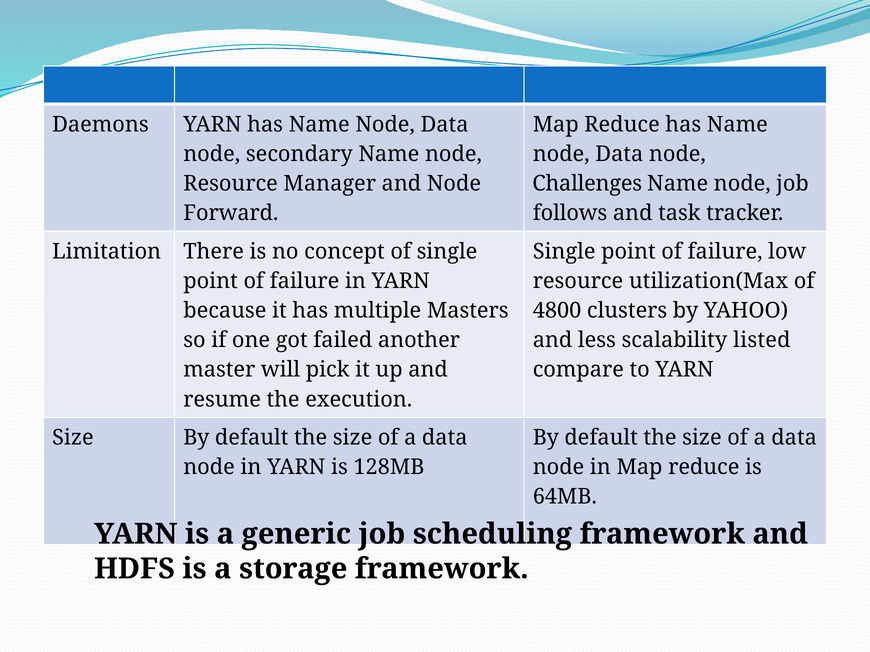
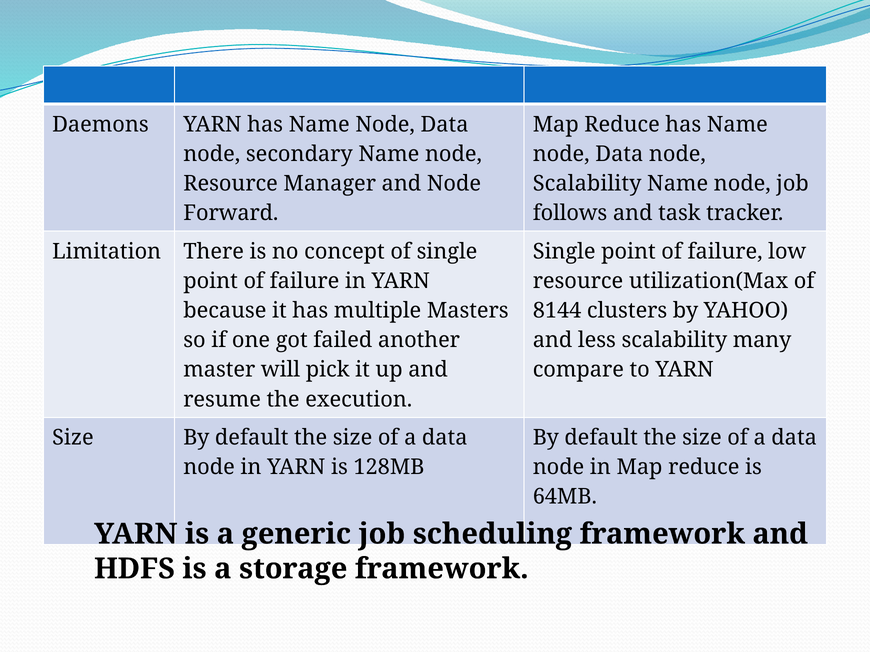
Challenges: Challenges -> Scalability (587, 184)
4800: 4800 -> 8144 (557, 311)
listed: listed -> many (762, 340)
